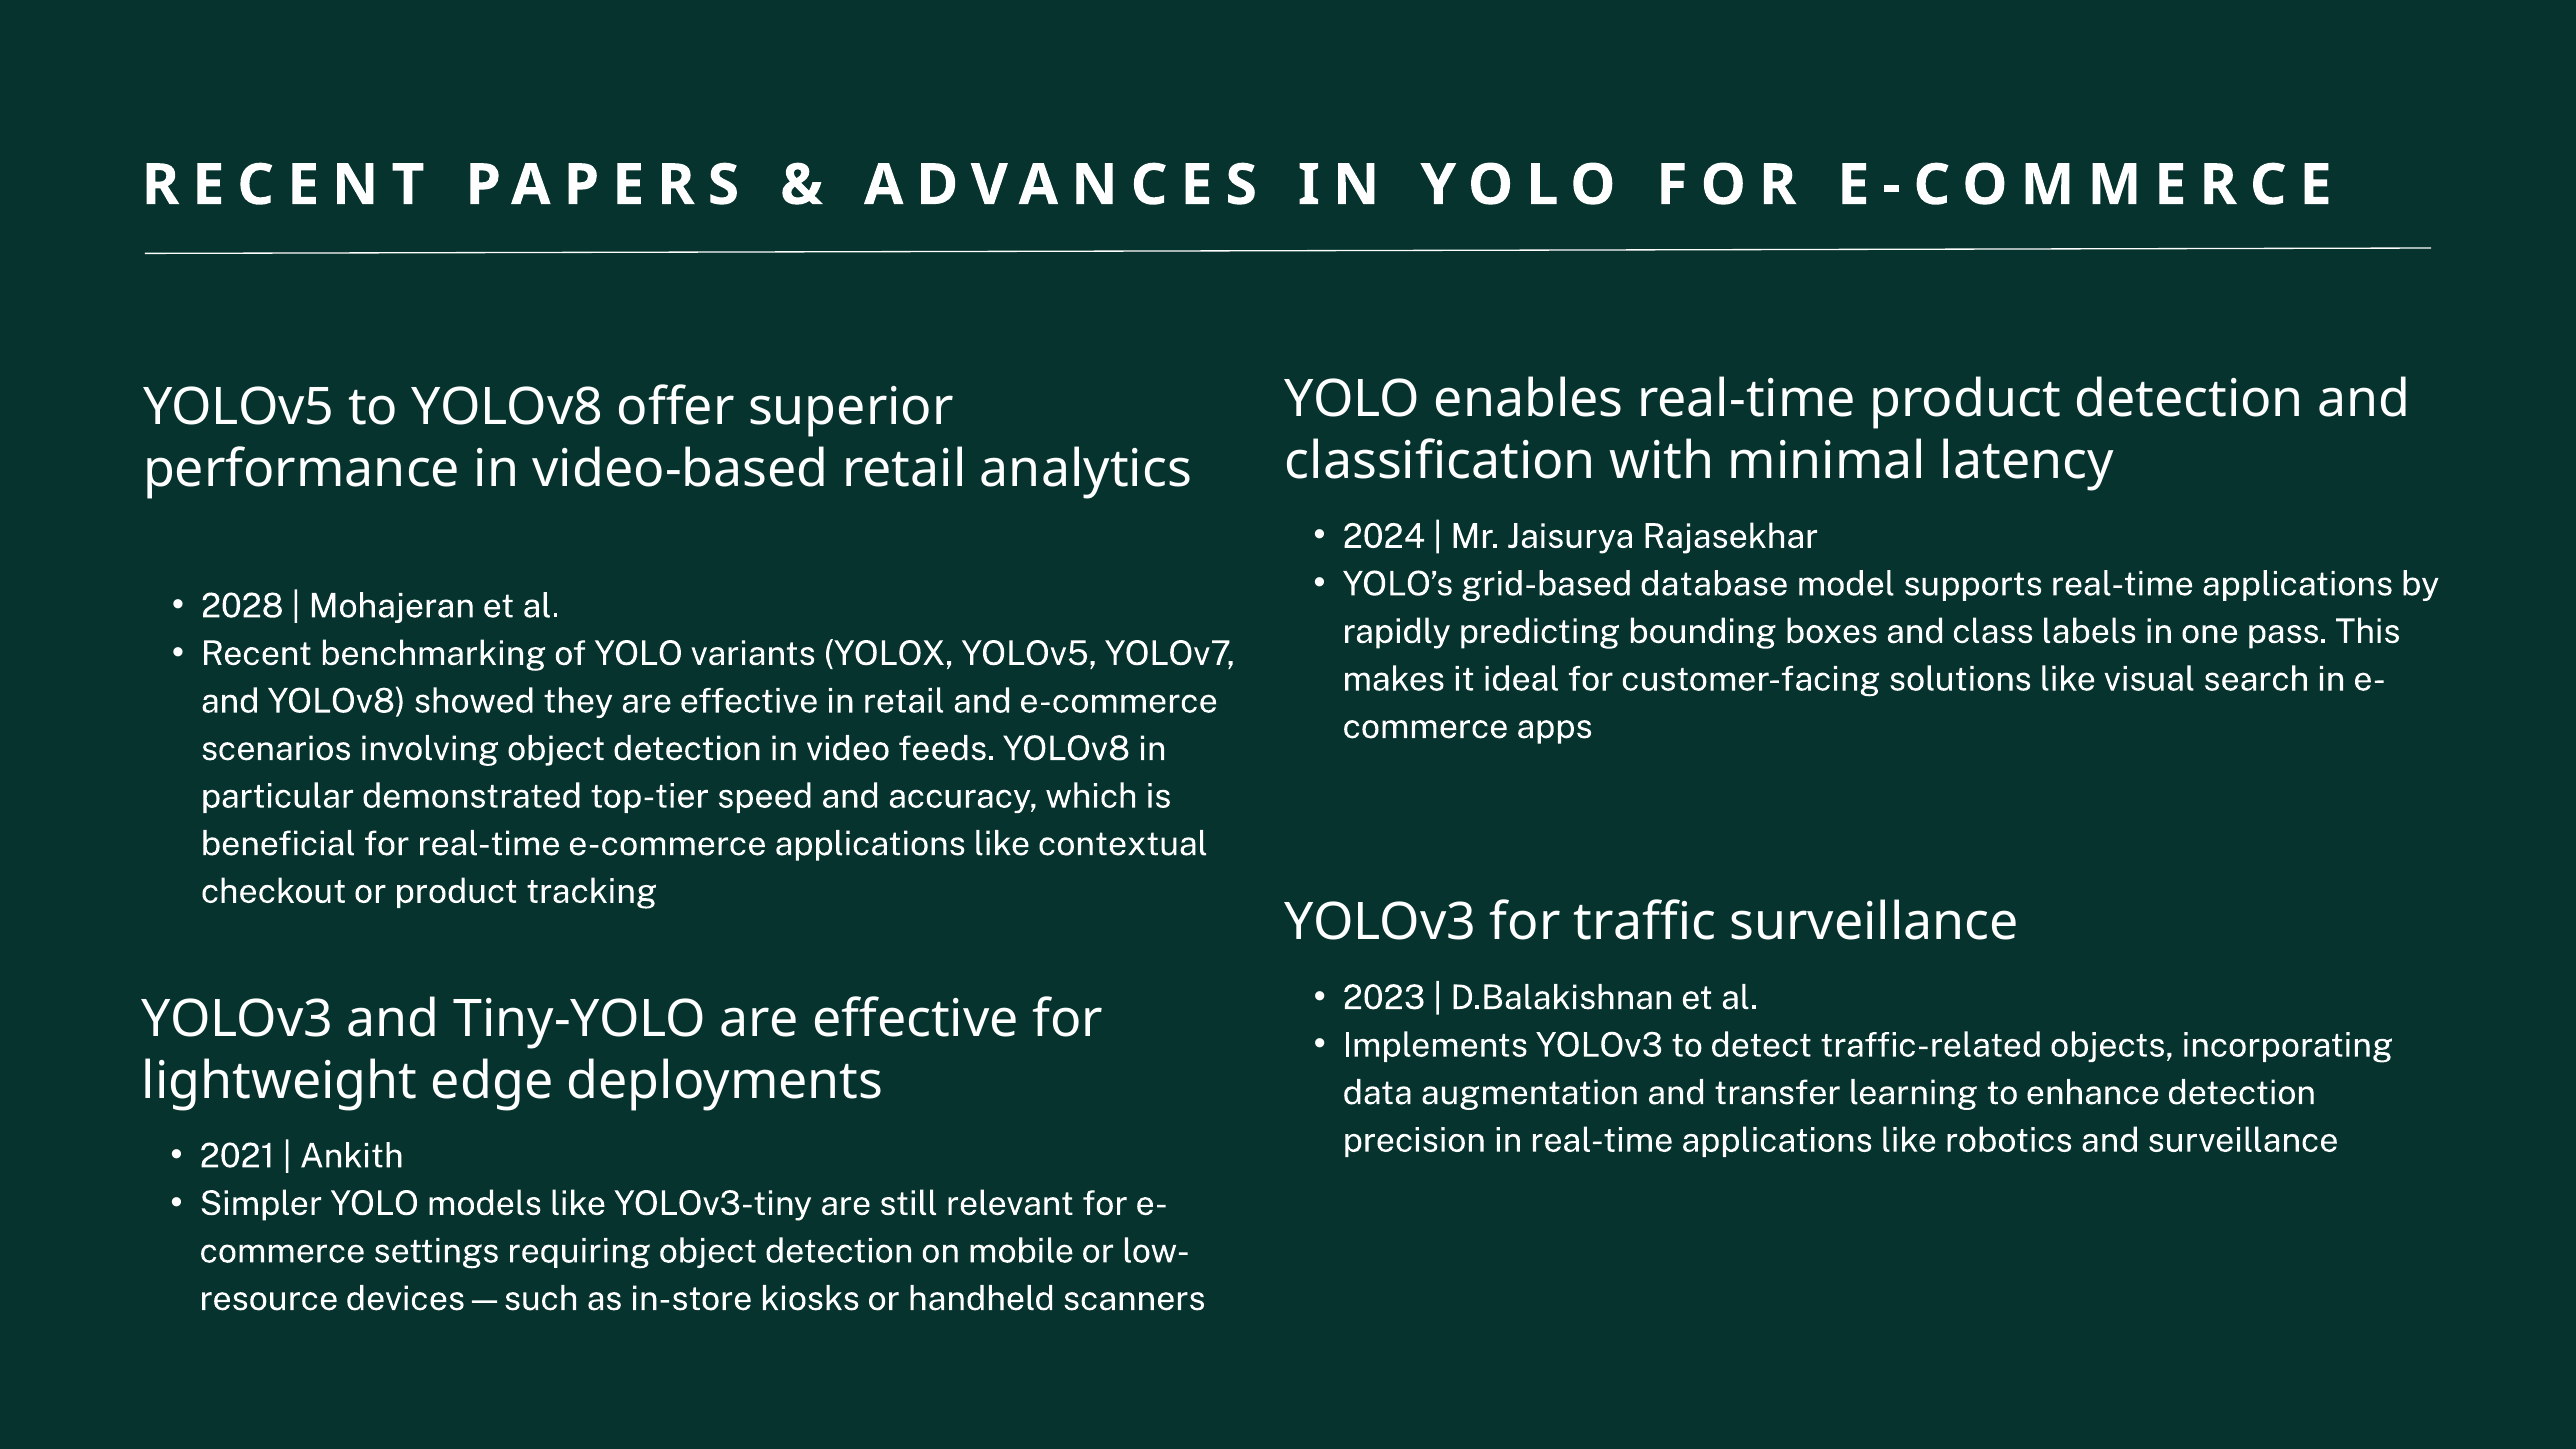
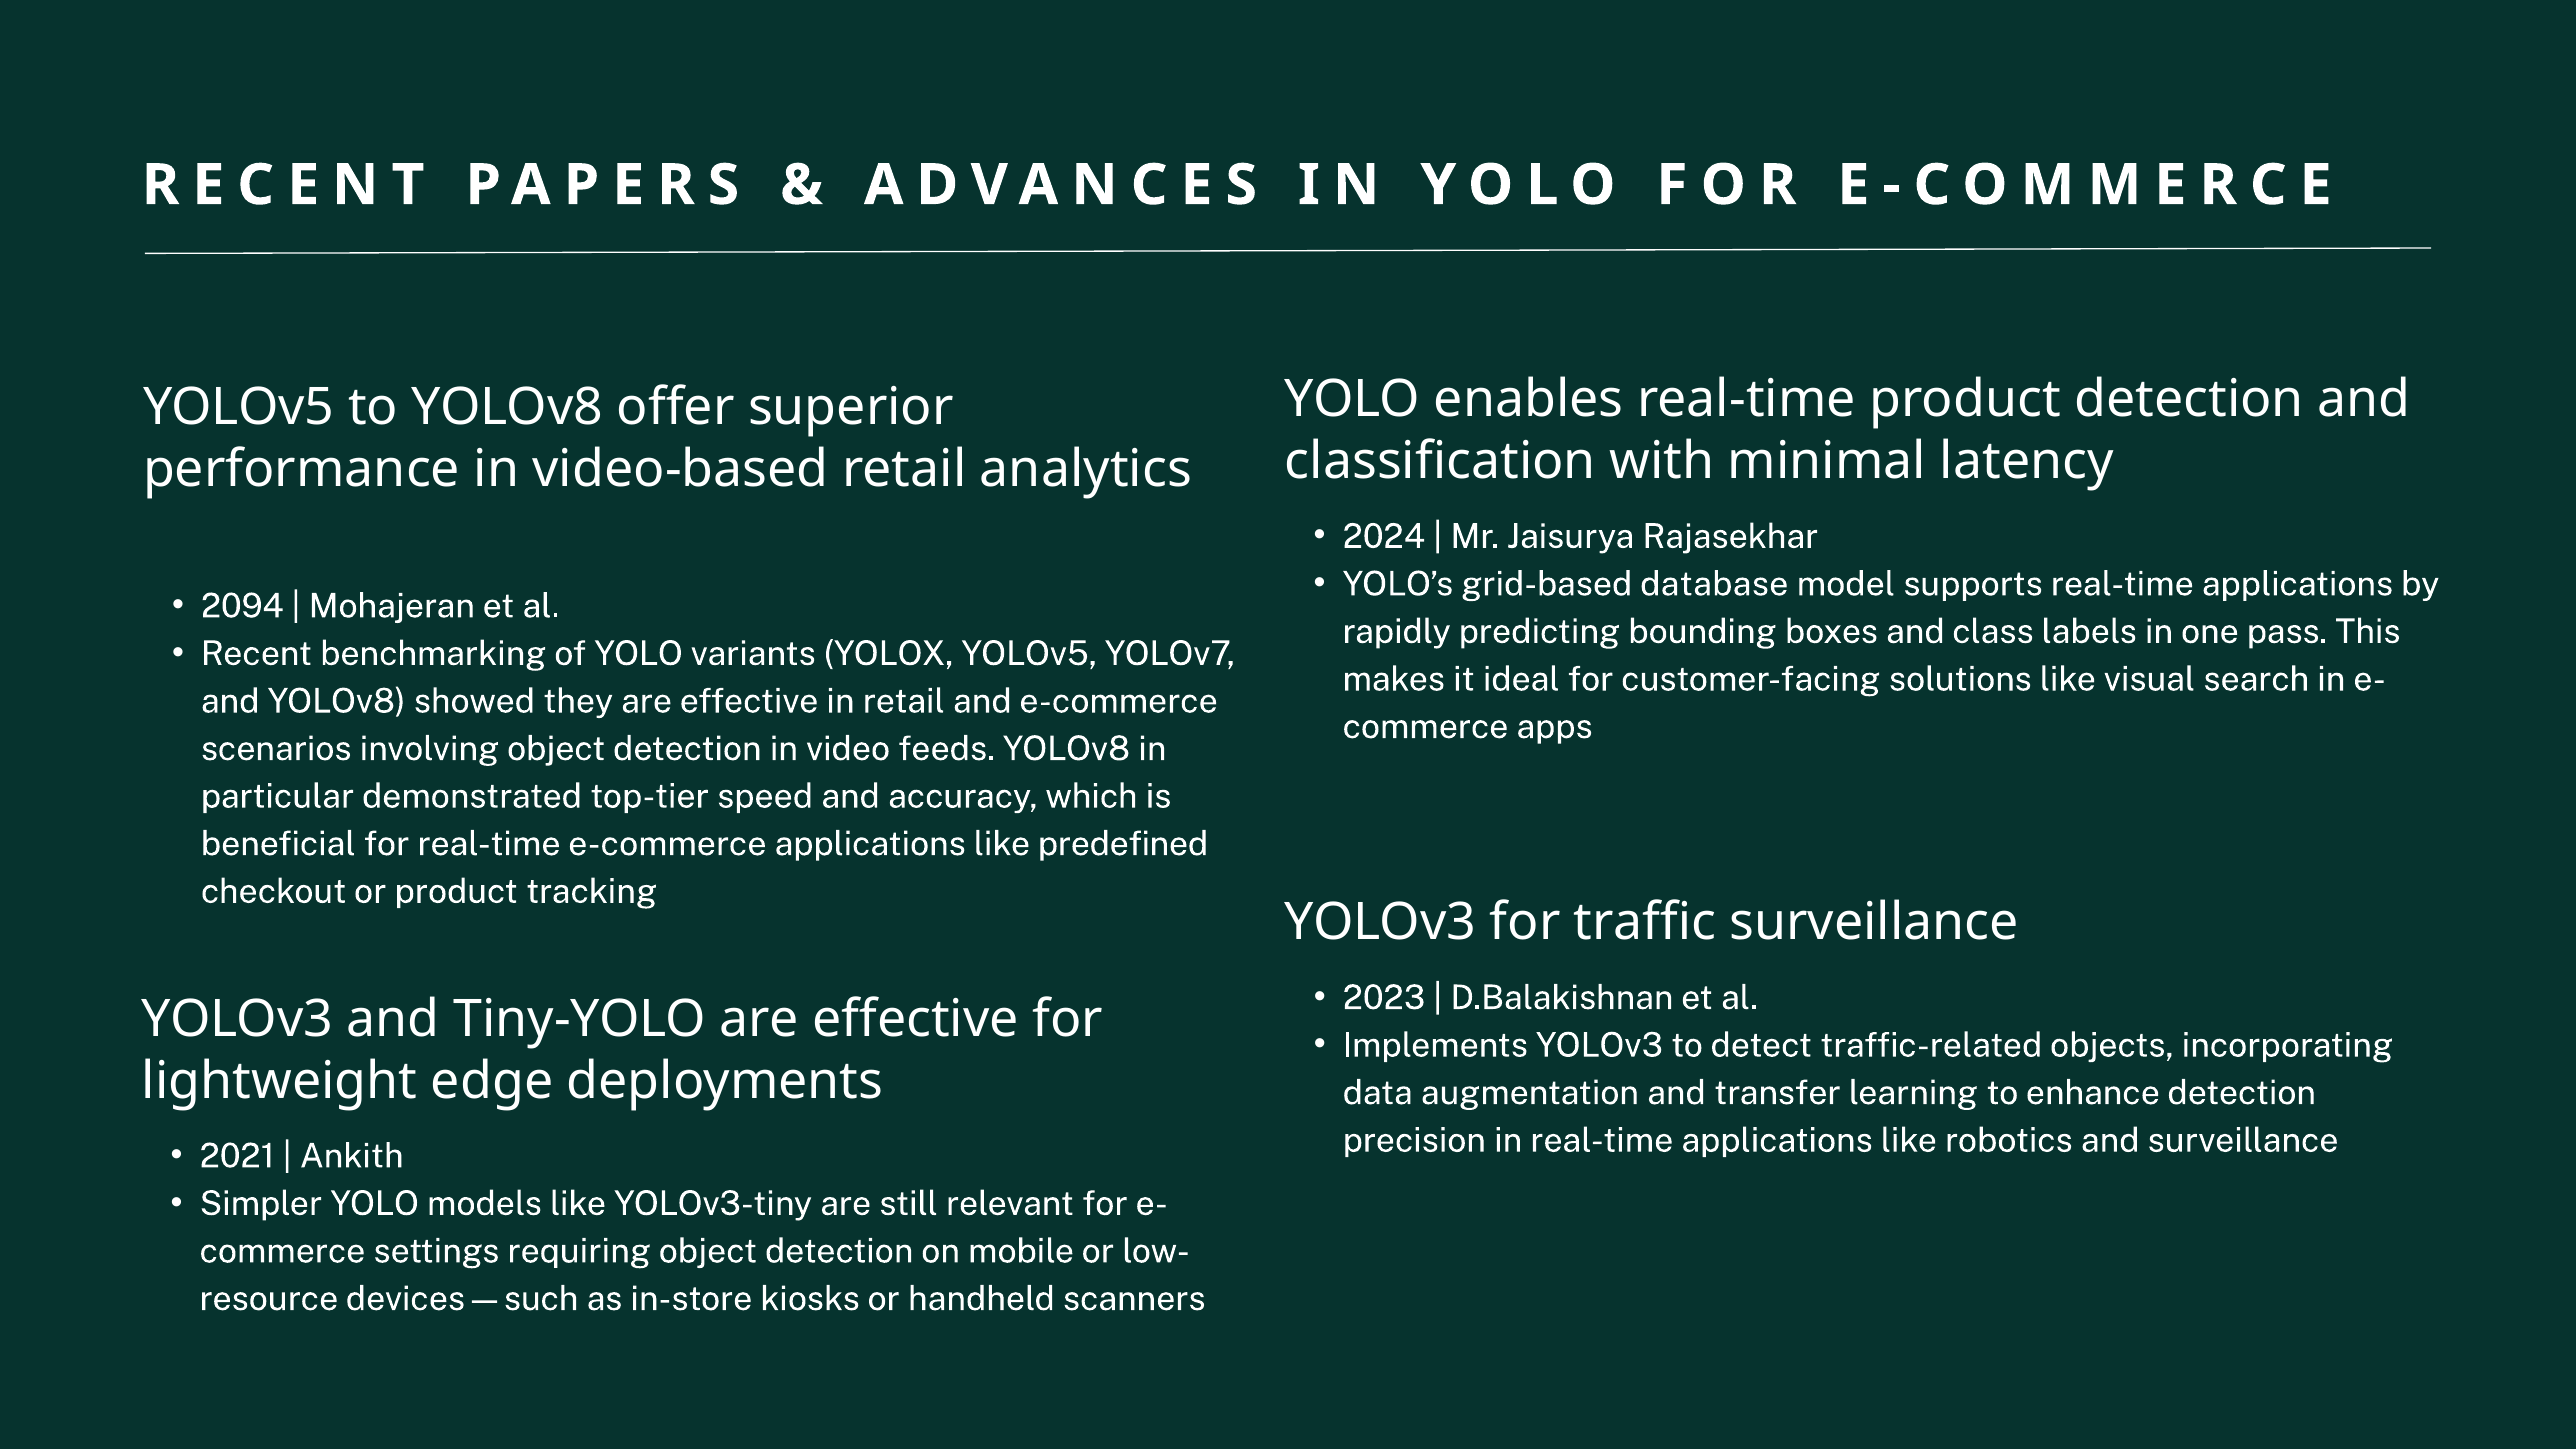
2028: 2028 -> 2094 (242, 606)
contextual: contextual -> predefined (1123, 844)
